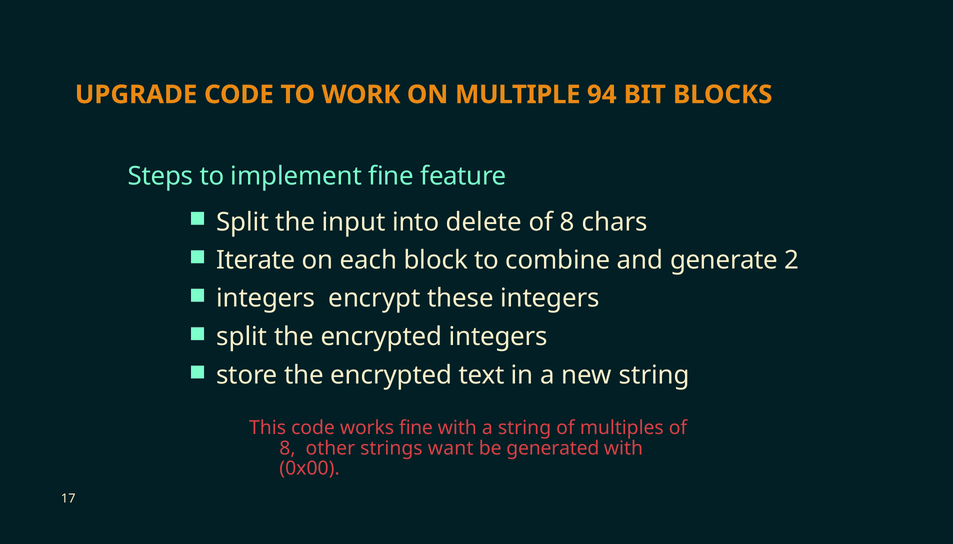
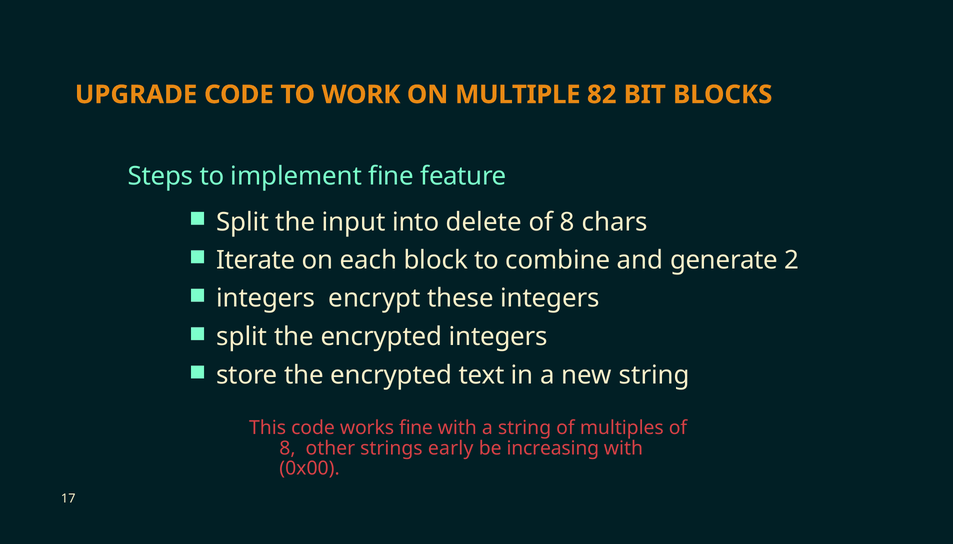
94: 94 -> 82 (602, 95)
want: want -> early (451, 449)
generated: generated -> increasing (553, 449)
